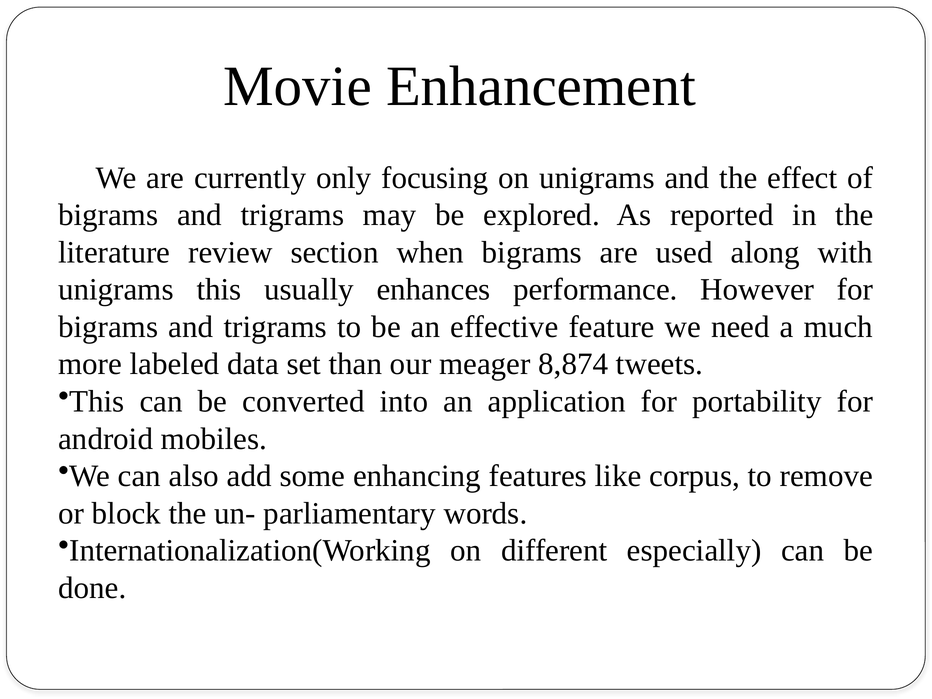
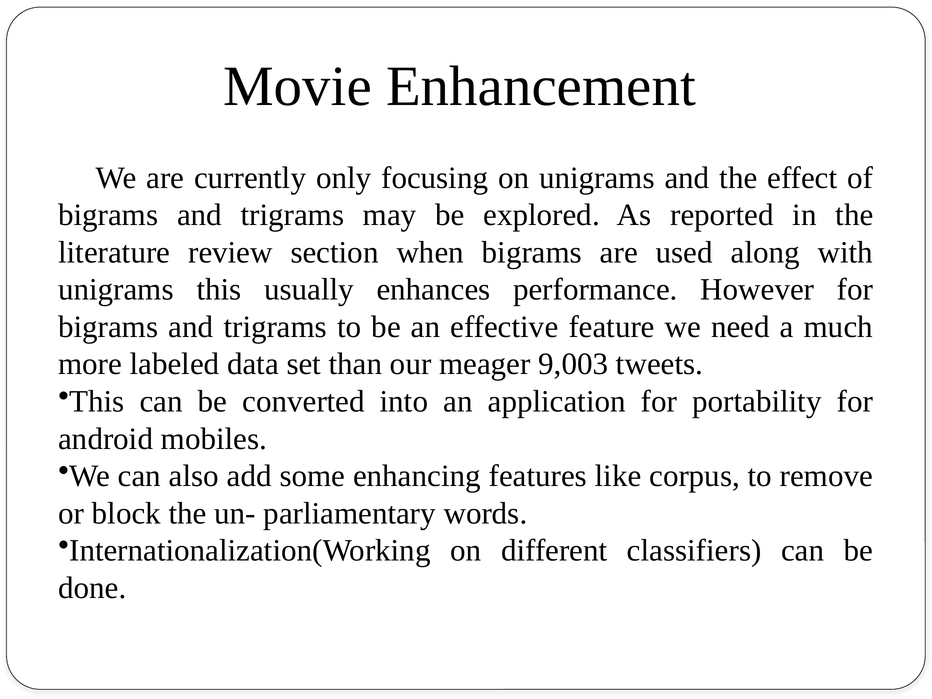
8,874: 8,874 -> 9,003 (573, 364)
especially: especially -> classifiers (694, 551)
